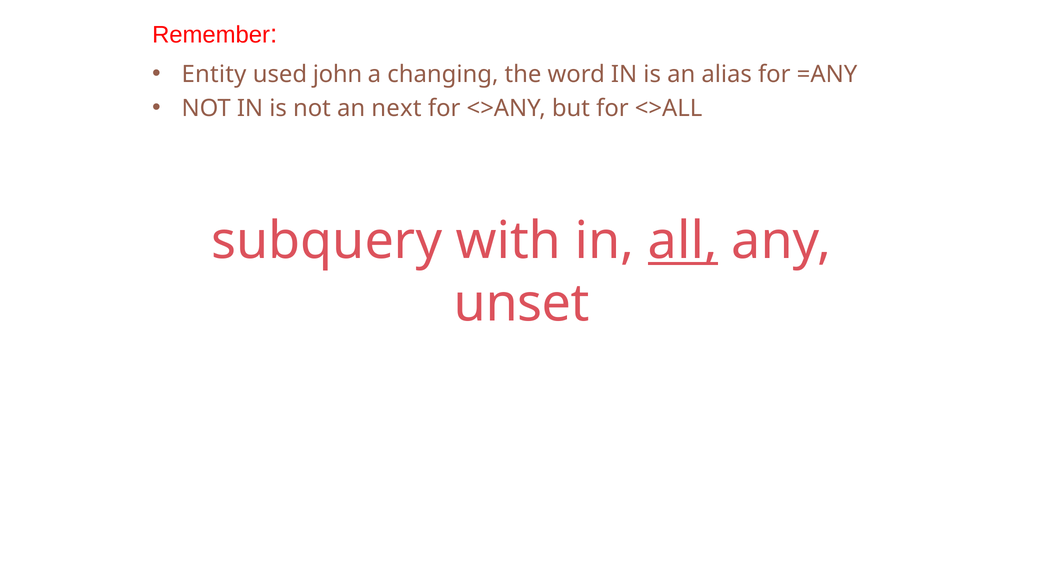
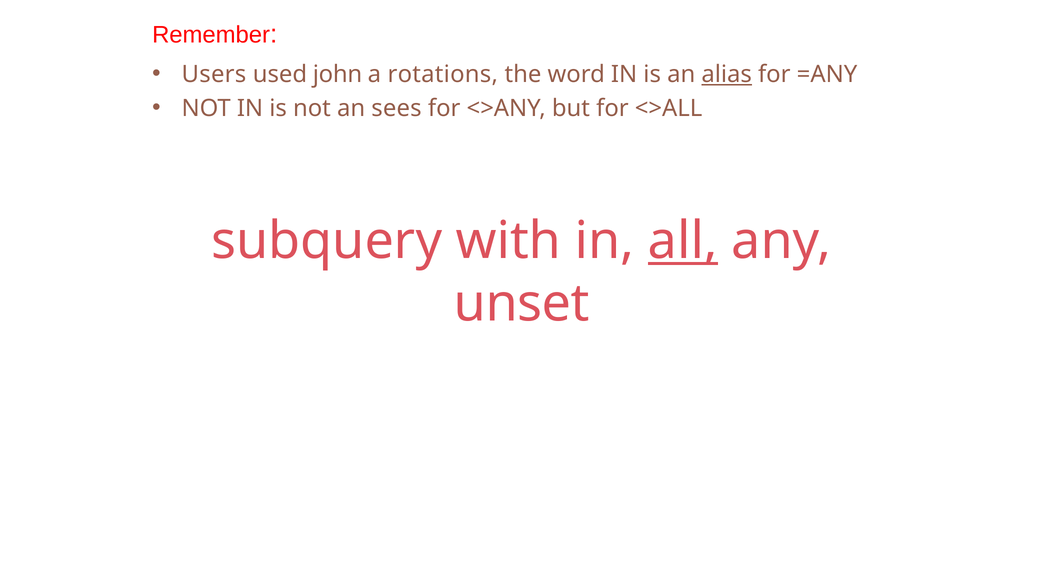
Entity: Entity -> Users (214, 74)
changing: changing -> rotations (443, 74)
alias underline: none -> present (727, 74)
next: next -> sees (396, 108)
